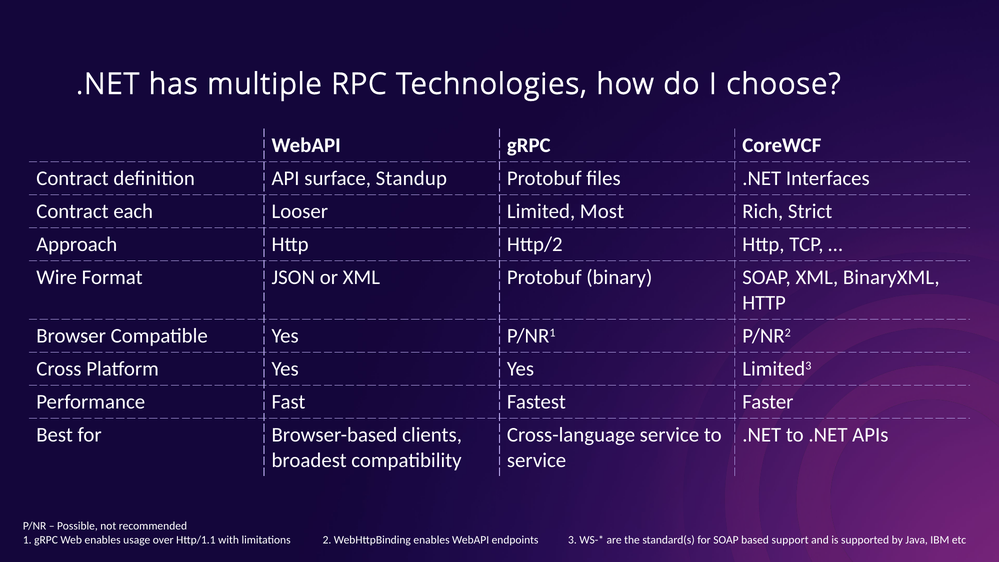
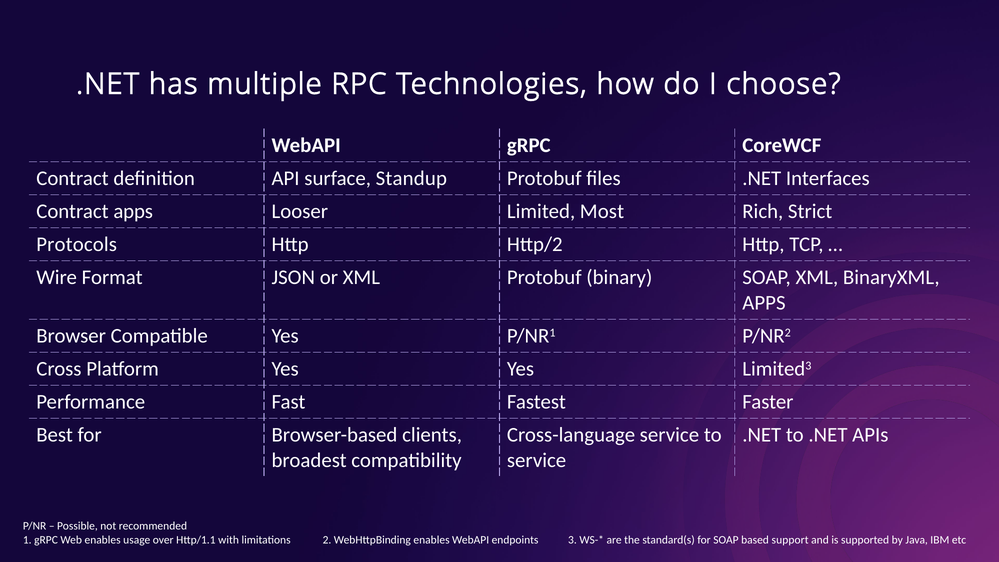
Contract each: each -> apps (133, 211)
Approach: Approach -> Protocols (77, 244)
HTTP: HTTP -> APPS (764, 303)
